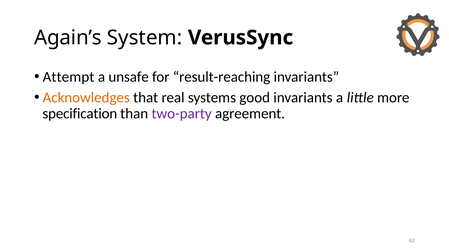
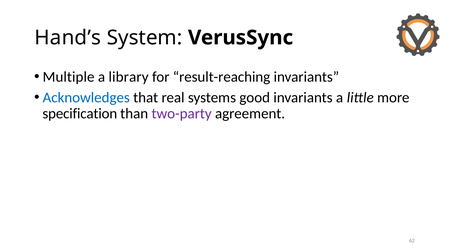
Again’s: Again’s -> Hand’s (68, 38)
Attempt: Attempt -> Multiple (69, 77)
unsafe: unsafe -> library (129, 77)
Acknowledges colour: orange -> blue (86, 98)
